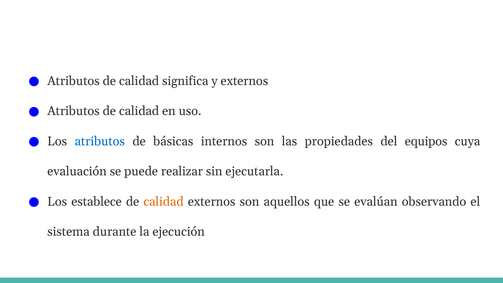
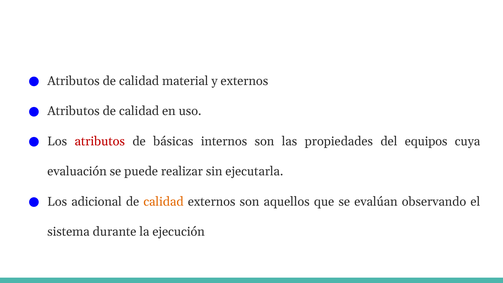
significa: significa -> material (185, 81)
atributos colour: blue -> red (100, 141)
establece: establece -> adicional (97, 202)
